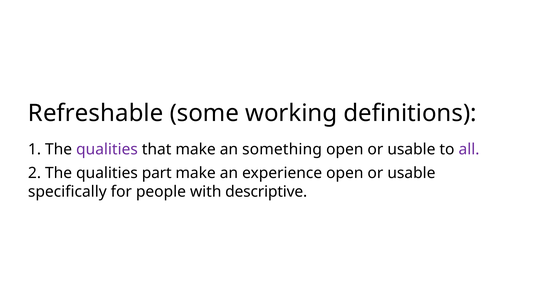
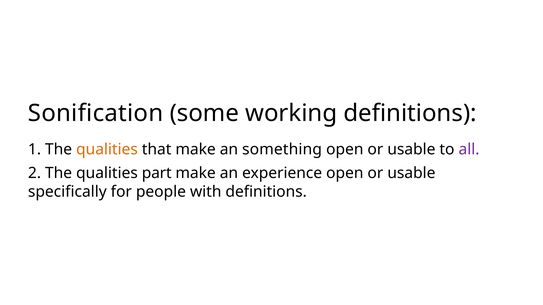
Refreshable: Refreshable -> Sonification (96, 113)
qualities colour: purple -> orange (107, 150)
with descriptive: descriptive -> definitions (266, 192)
